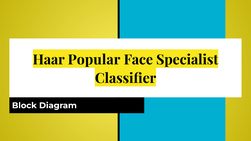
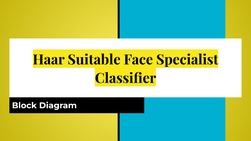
Popular: Popular -> Suitable (94, 60)
